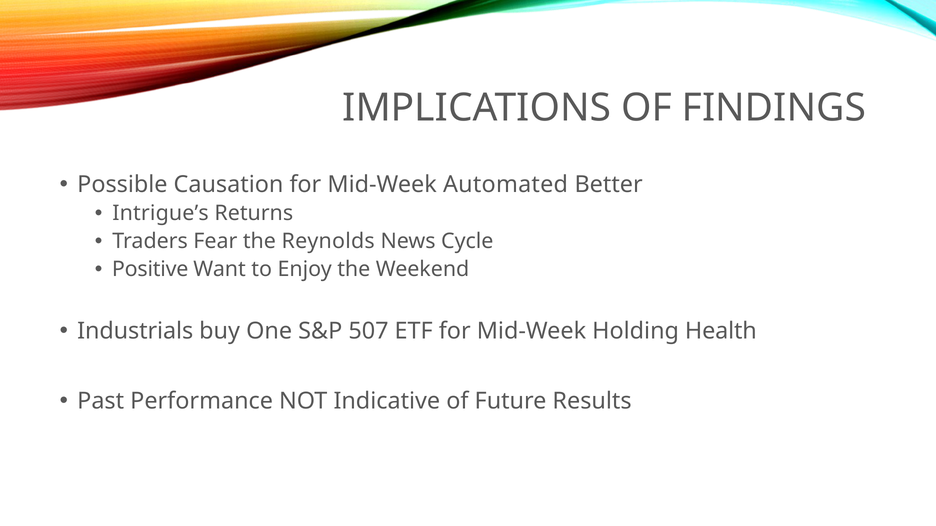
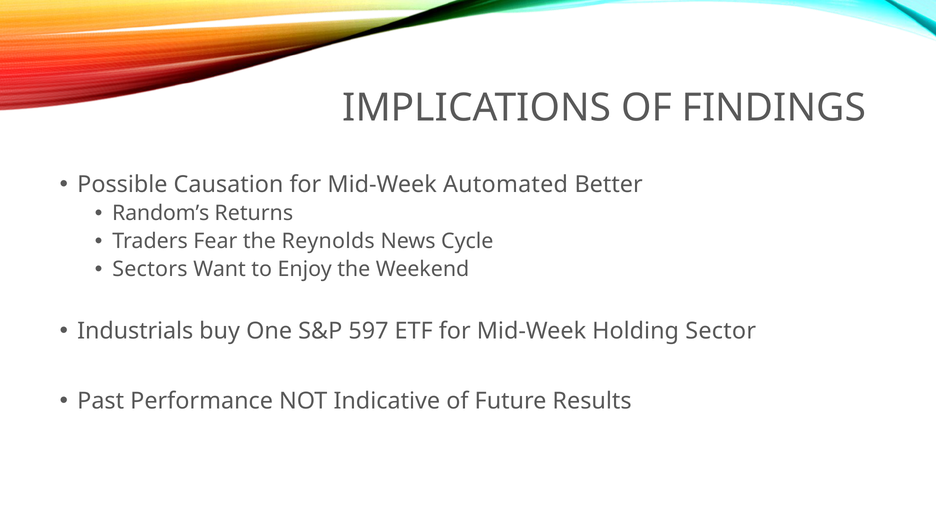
Intrigue’s: Intrigue’s -> Random’s (161, 214)
Positive: Positive -> Sectors (150, 270)
507: 507 -> 597 (368, 331)
Health: Health -> Sector (721, 331)
